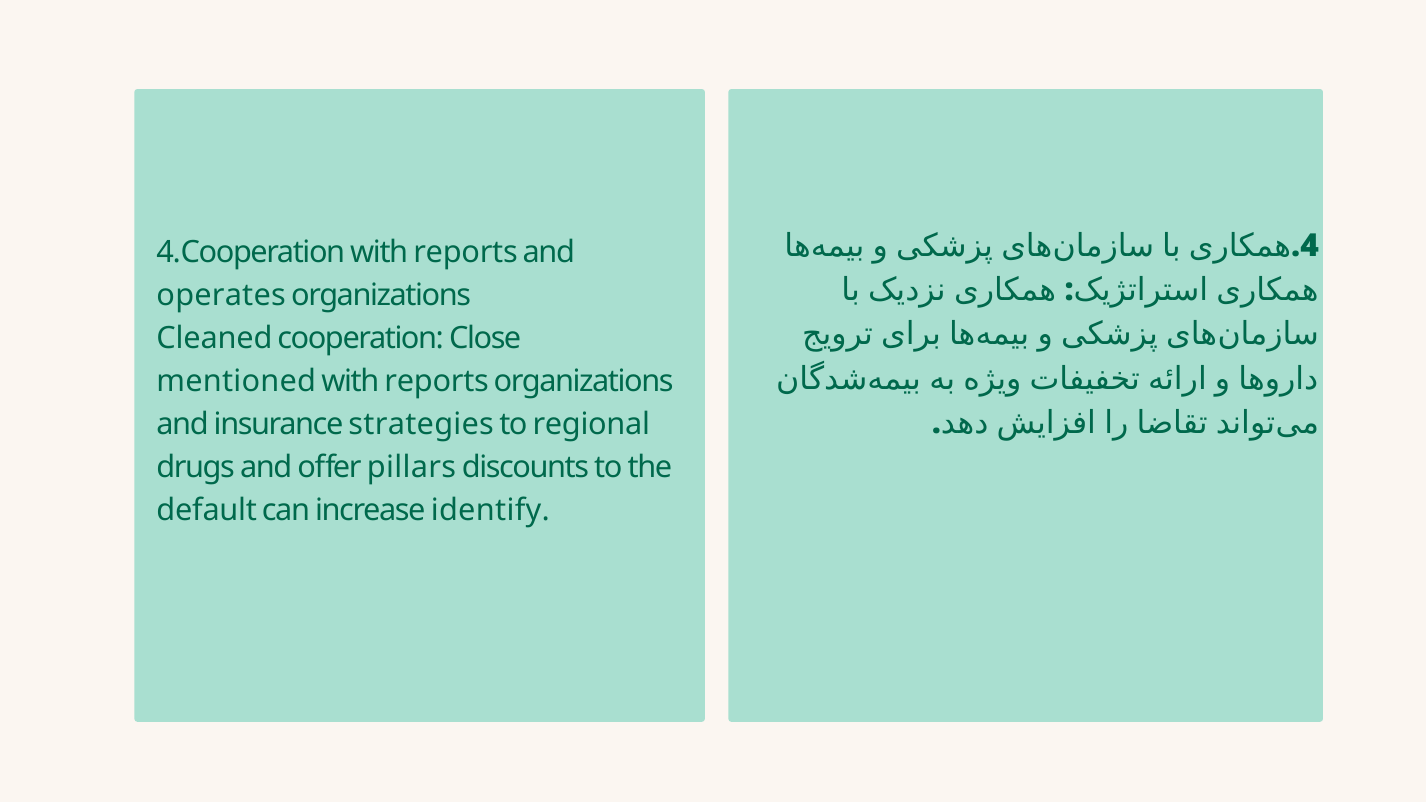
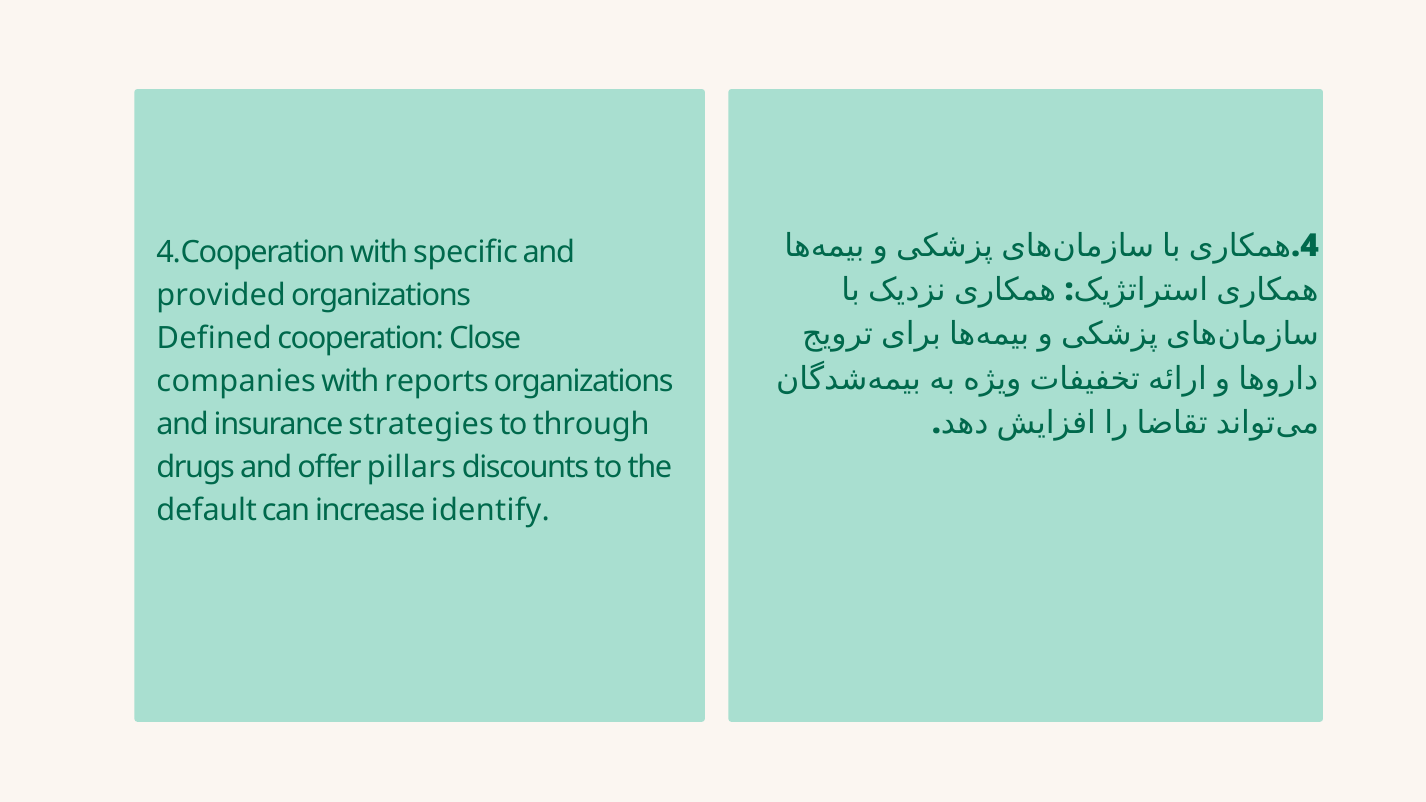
4.Cooperation with reports: reports -> specific (466, 253)
operates: operates -> provided (221, 296)
Cleaned: Cleaned -> Defined (214, 339)
mentioned: mentioned -> companies (236, 382)
regional: regional -> through (591, 425)
